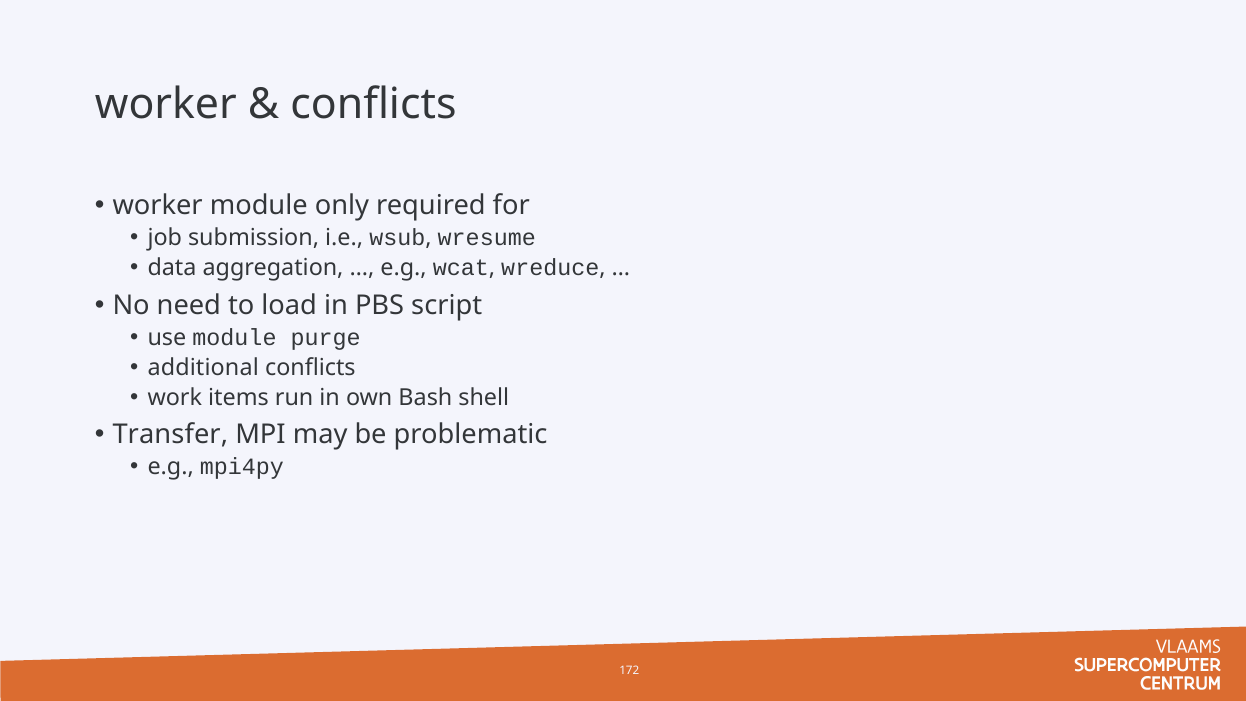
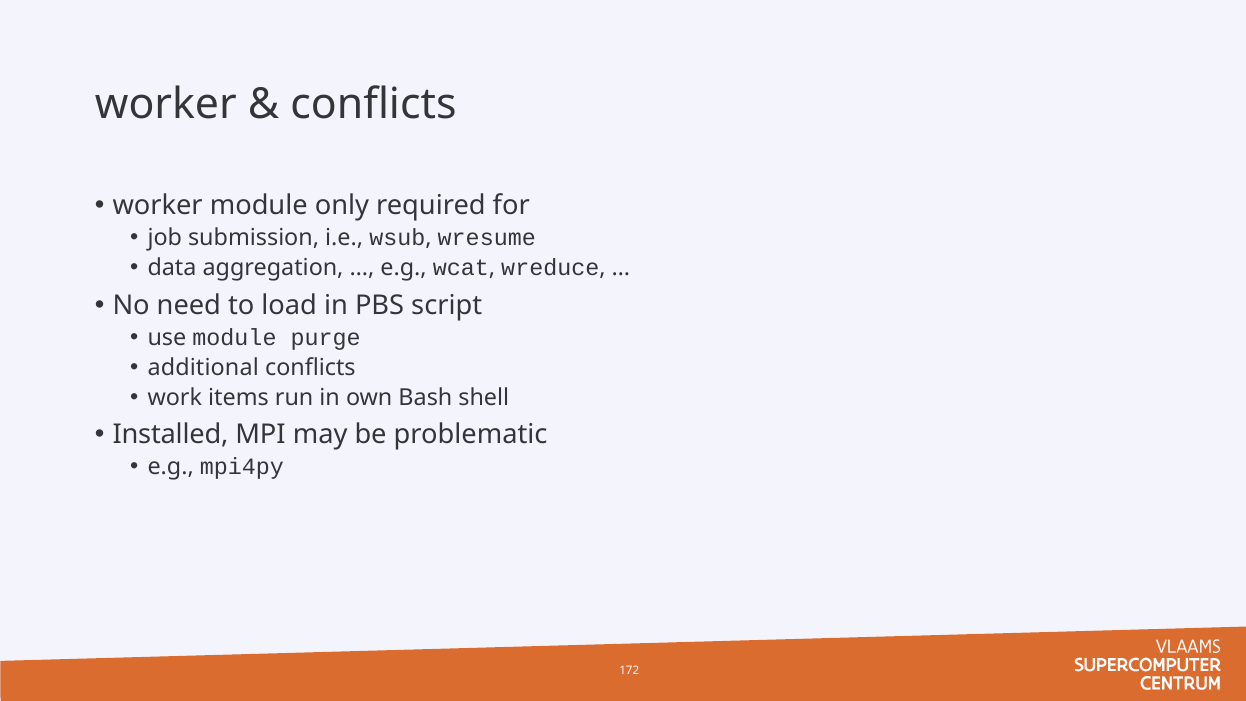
Transfer: Transfer -> Installed (170, 435)
